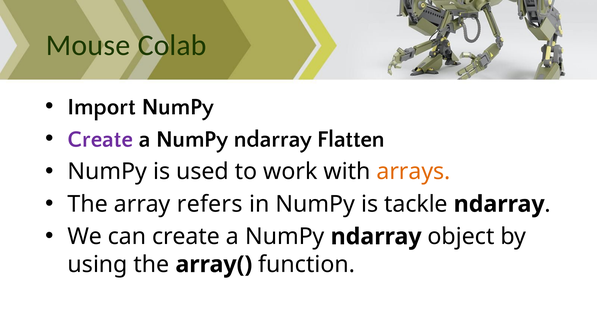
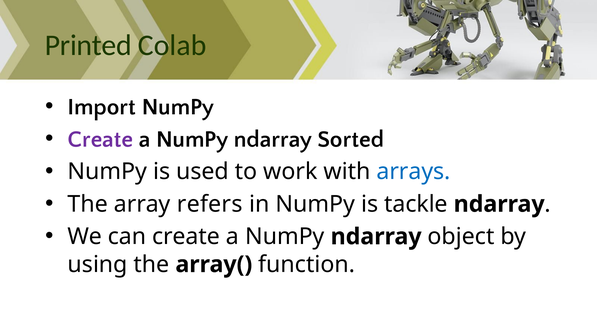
Mouse: Mouse -> Printed (88, 45)
Flatten: Flatten -> Sorted (351, 139)
arrays colour: orange -> blue (413, 172)
